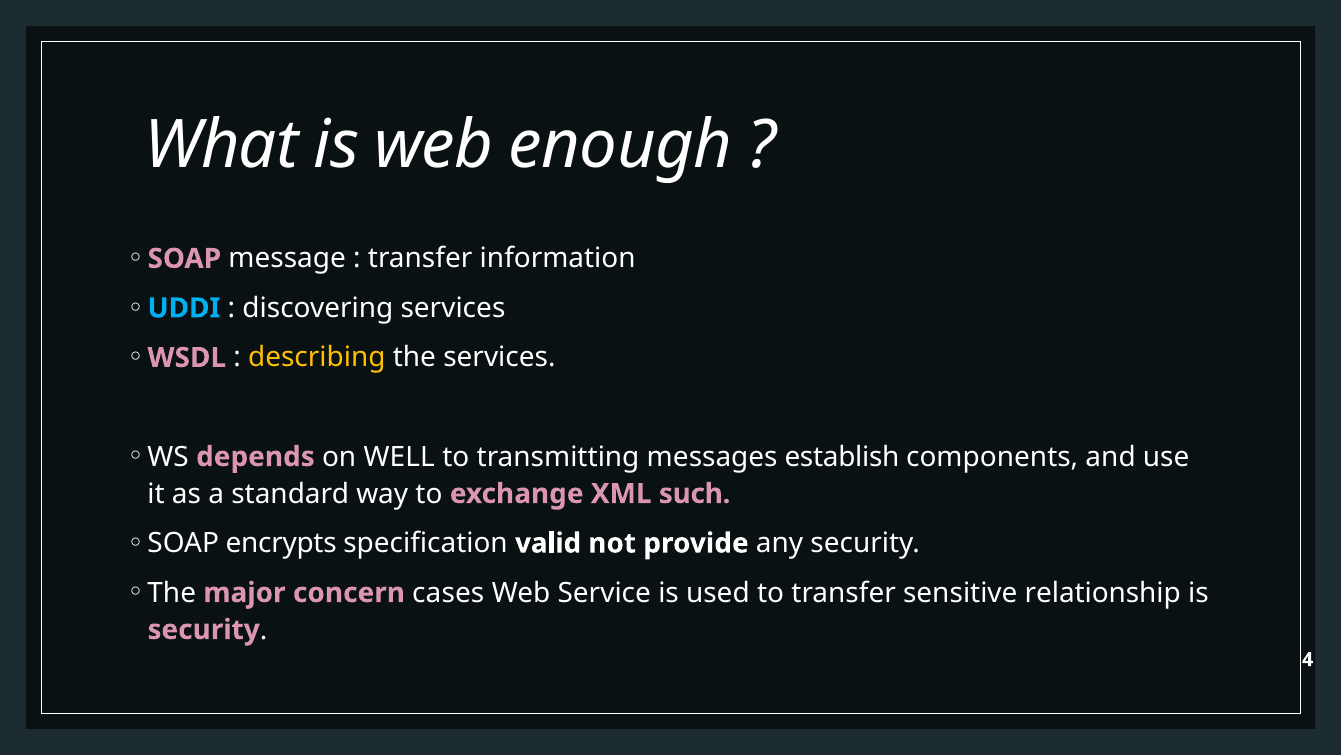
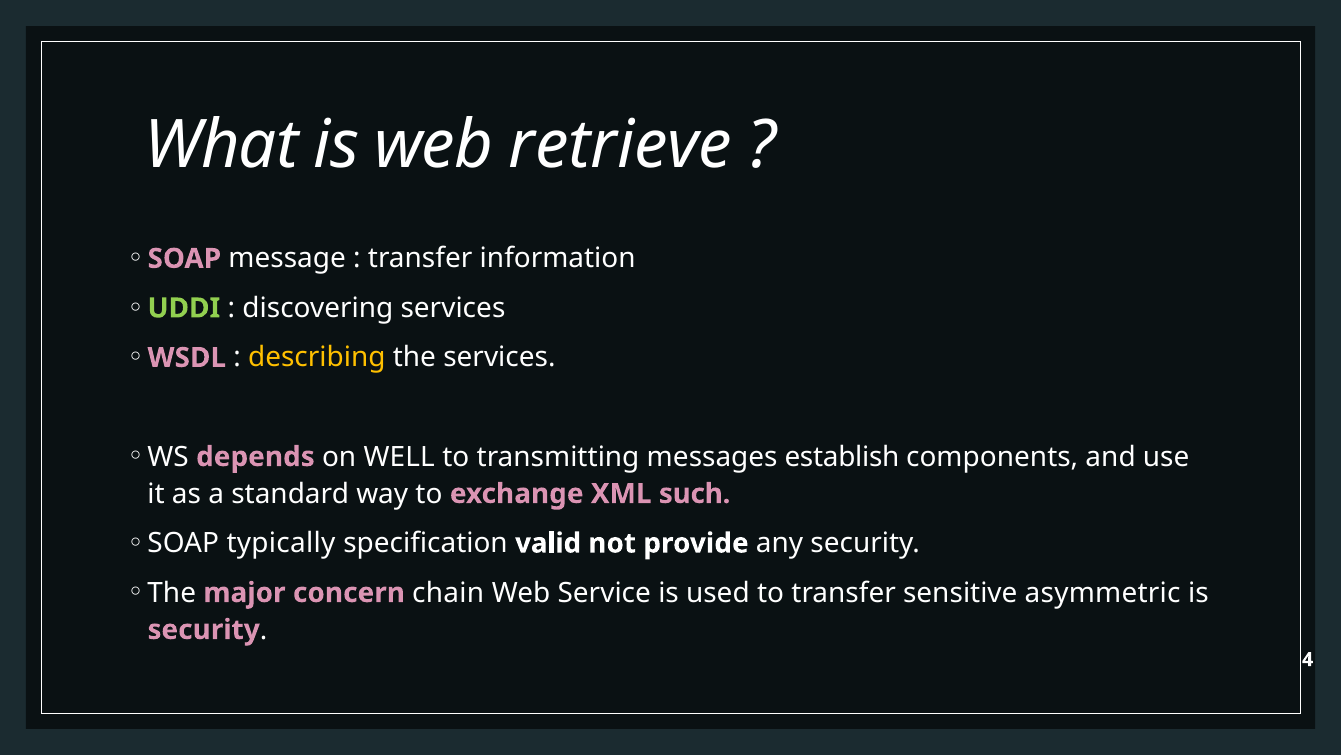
enough: enough -> retrieve (620, 146)
UDDI colour: light blue -> light green (184, 308)
encrypts: encrypts -> typically (281, 543)
cases: cases -> chain (448, 592)
relationship: relationship -> asymmetric (1103, 592)
